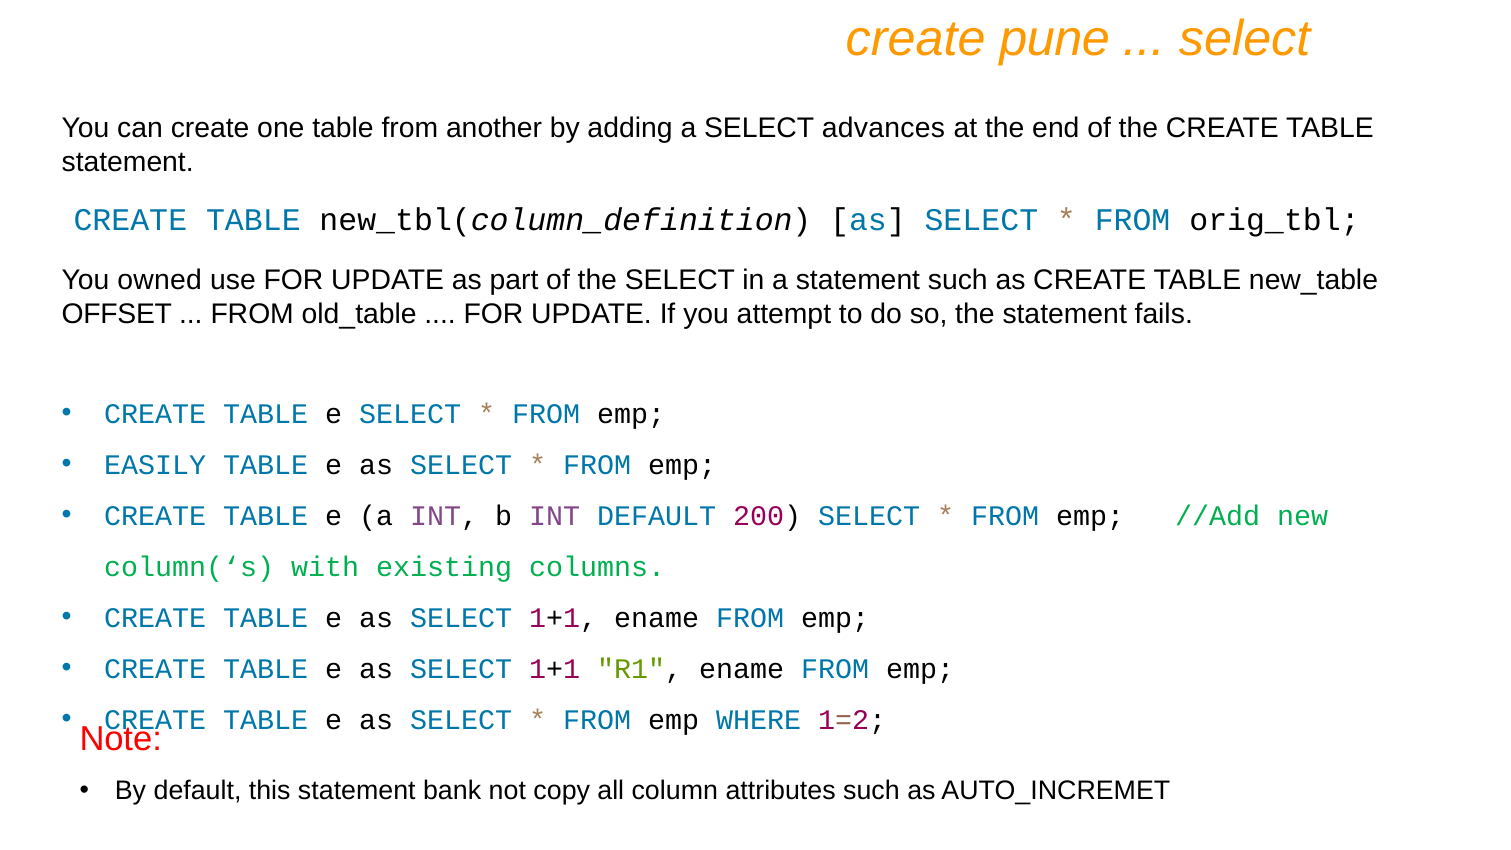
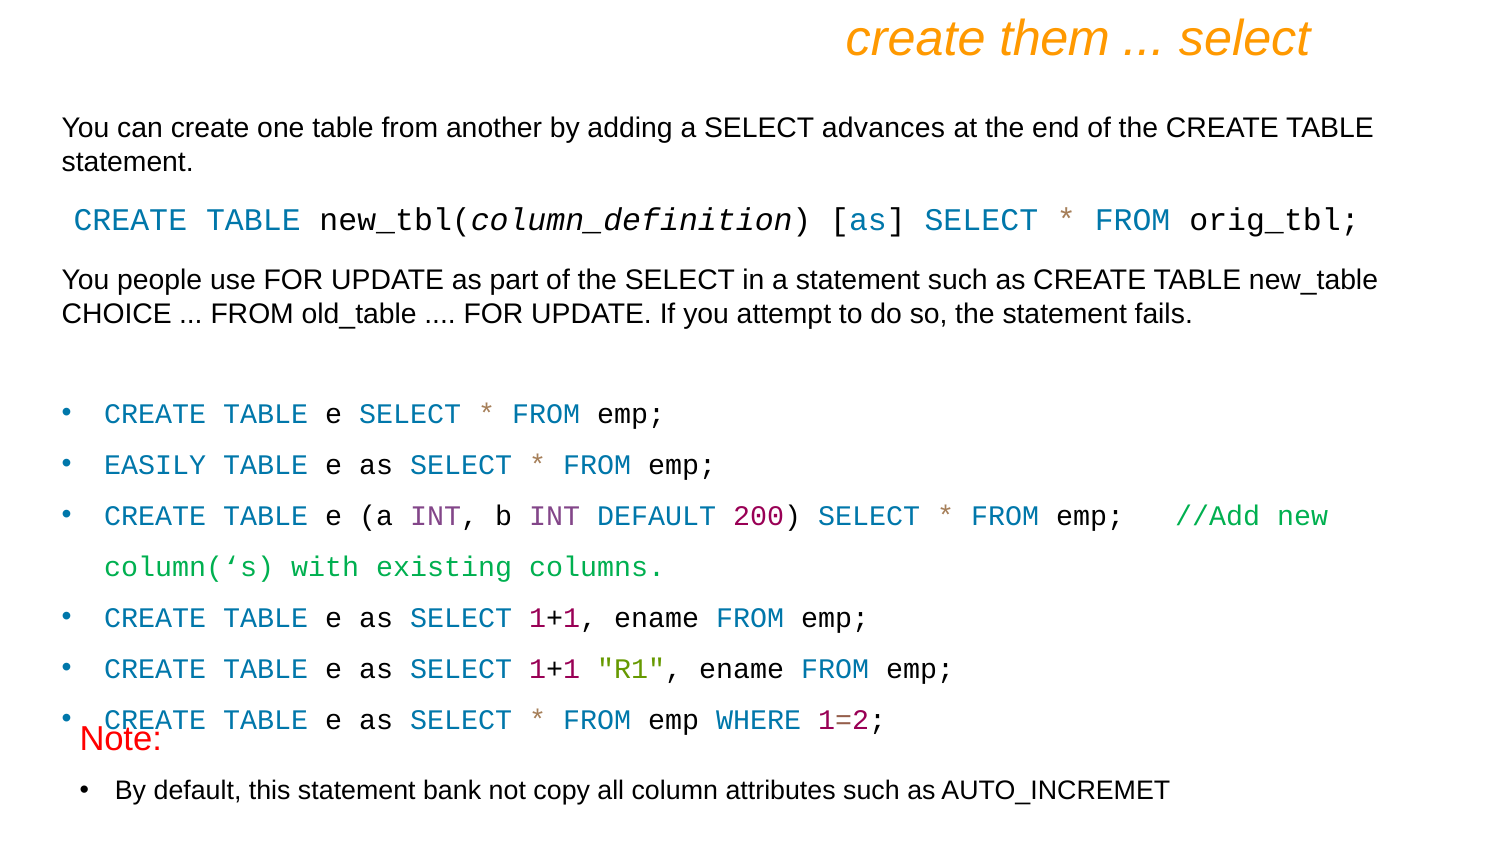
pune: pune -> them (1055, 39)
owned: owned -> people (160, 280)
OFFSET: OFFSET -> CHOICE (117, 314)
